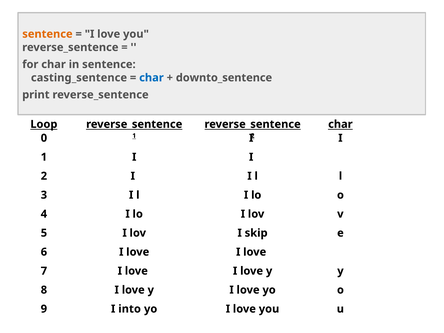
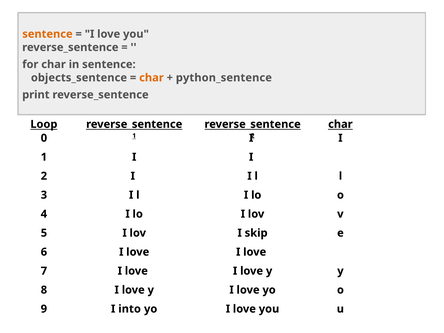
casting_sentence: casting_sentence -> objects_sentence (79, 78)
char colour: blue -> orange (151, 78)
downto_sentence: downto_sentence -> python_sentence (224, 78)
